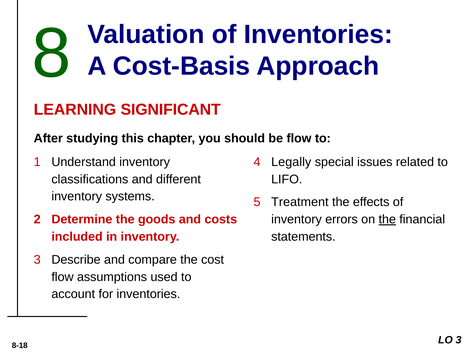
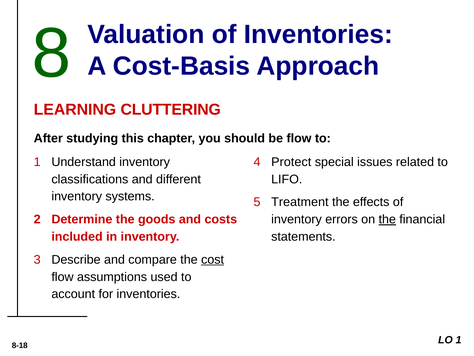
SIGNIFICANT: SIGNIFICANT -> CLUTTERING (171, 110)
Legally: Legally -> Protect (291, 162)
cost underline: none -> present (213, 259)
LO 3: 3 -> 1 (459, 340)
